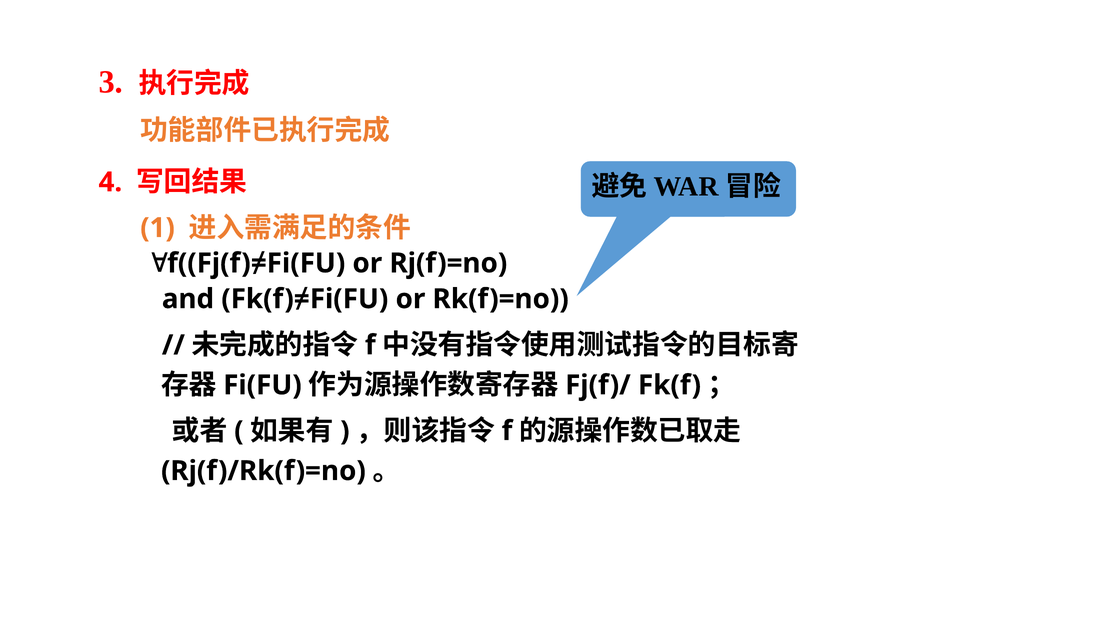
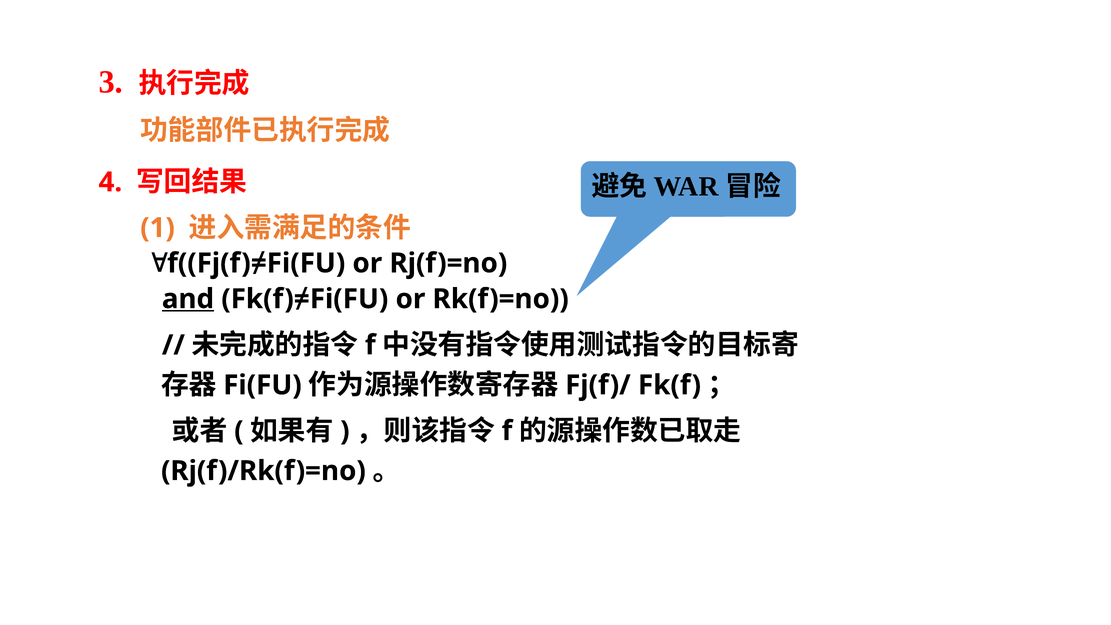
and underline: none -> present (188, 299)
